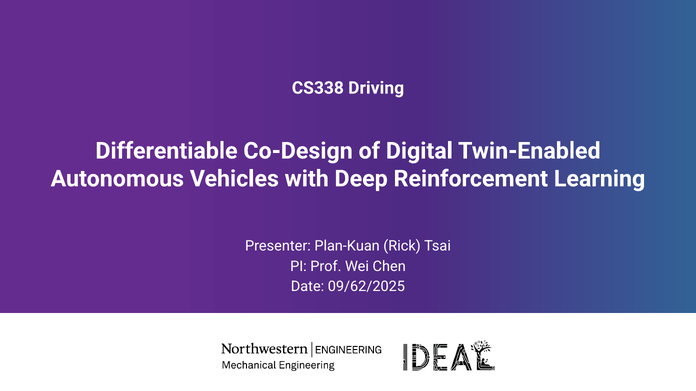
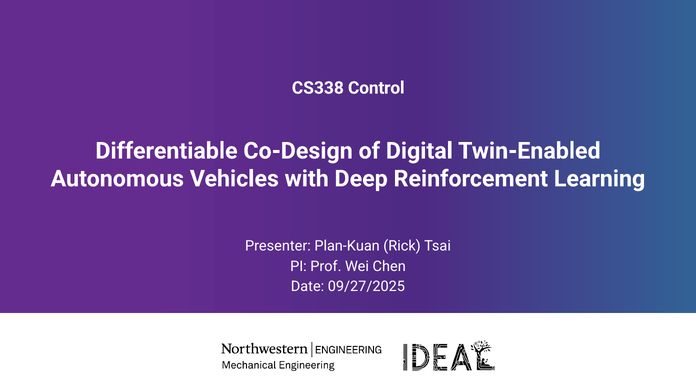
Driving: Driving -> Control (376, 88)
09/62/2025: 09/62/2025 -> 09/27/2025 (366, 287)
